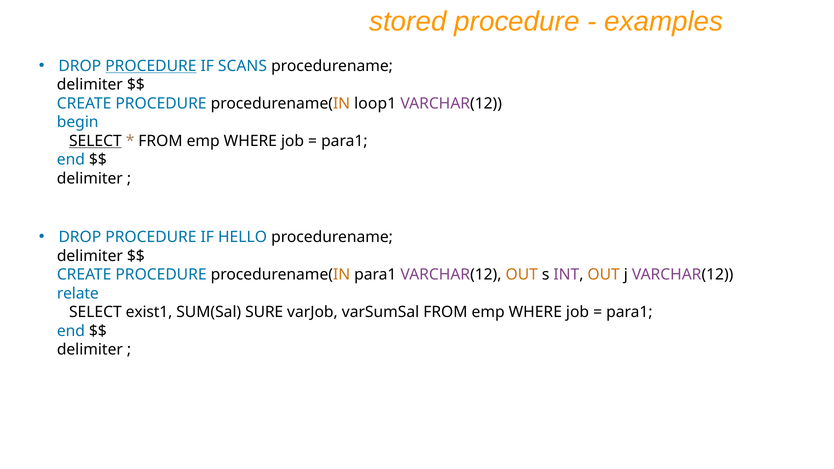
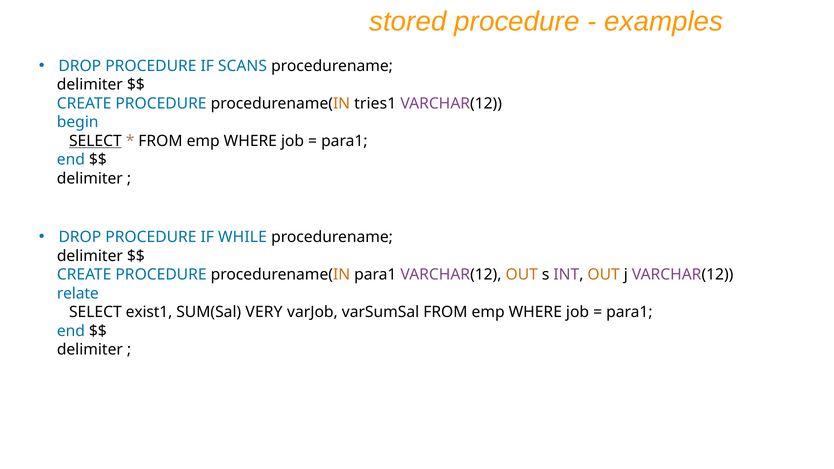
PROCEDURE underline: present -> none (151, 66)
loop1: loop1 -> tries1 (375, 104)
HELLO: HELLO -> WHILE (242, 237)
SURE: SURE -> VERY (264, 312)
